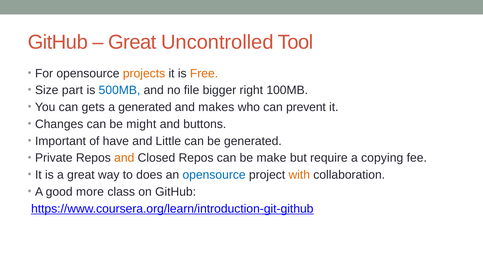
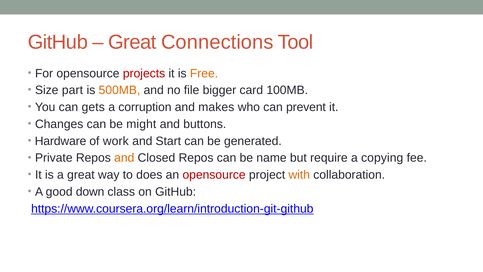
Uncontrolled: Uncontrolled -> Connections (217, 42)
projects colour: orange -> red (144, 73)
500MB colour: blue -> orange (119, 90)
right: right -> card (251, 90)
a generated: generated -> corruption (145, 107)
Important: Important -> Hardware (61, 141)
have: have -> work (116, 141)
Little: Little -> Start (168, 141)
make: make -> name (272, 158)
opensource colour: blue -> red (214, 175)
more: more -> down (90, 192)
